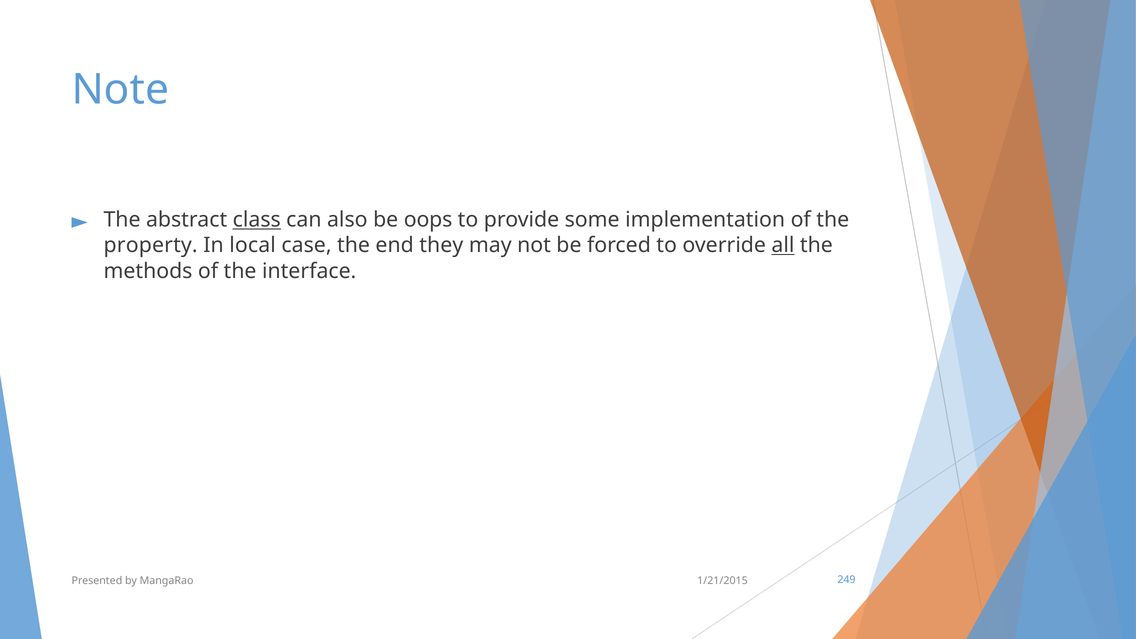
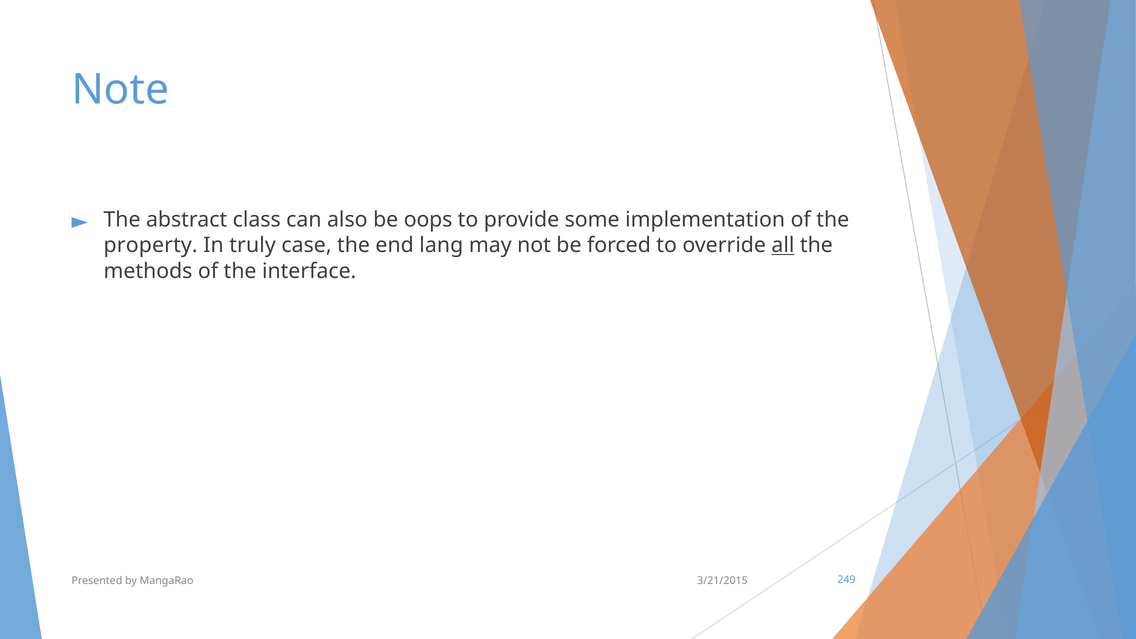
class underline: present -> none (257, 220)
local: local -> truly (253, 245)
they: they -> lang (441, 245)
1/21/2015: 1/21/2015 -> 3/21/2015 (723, 581)
